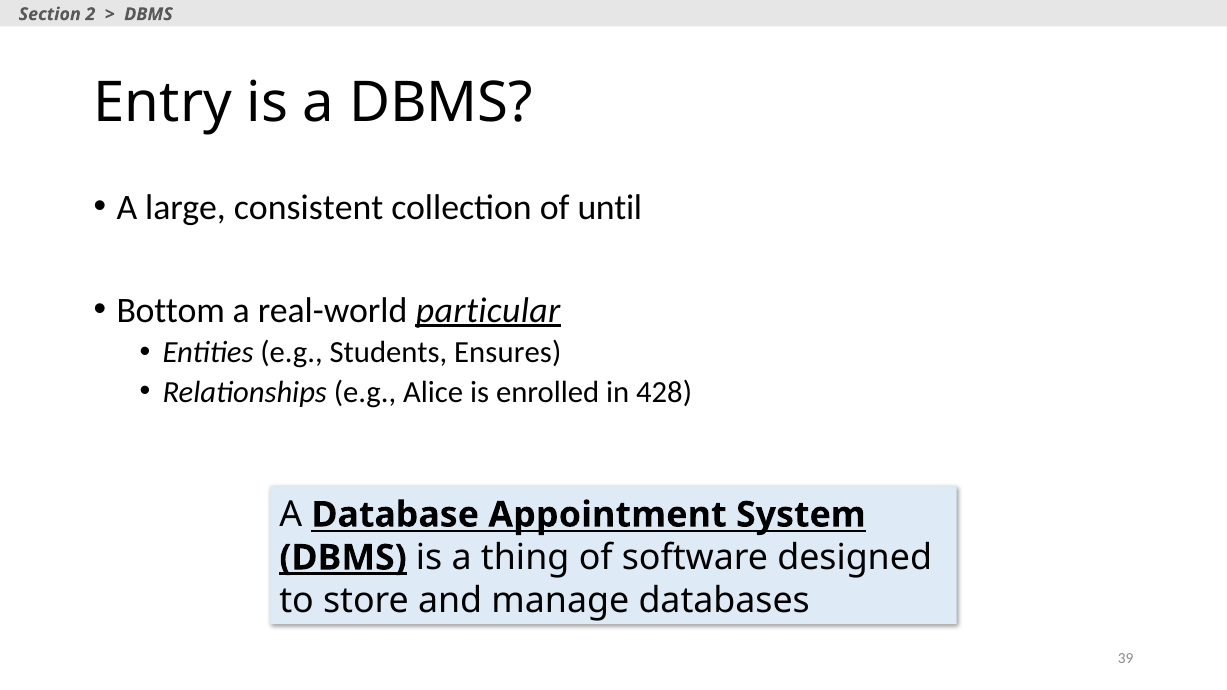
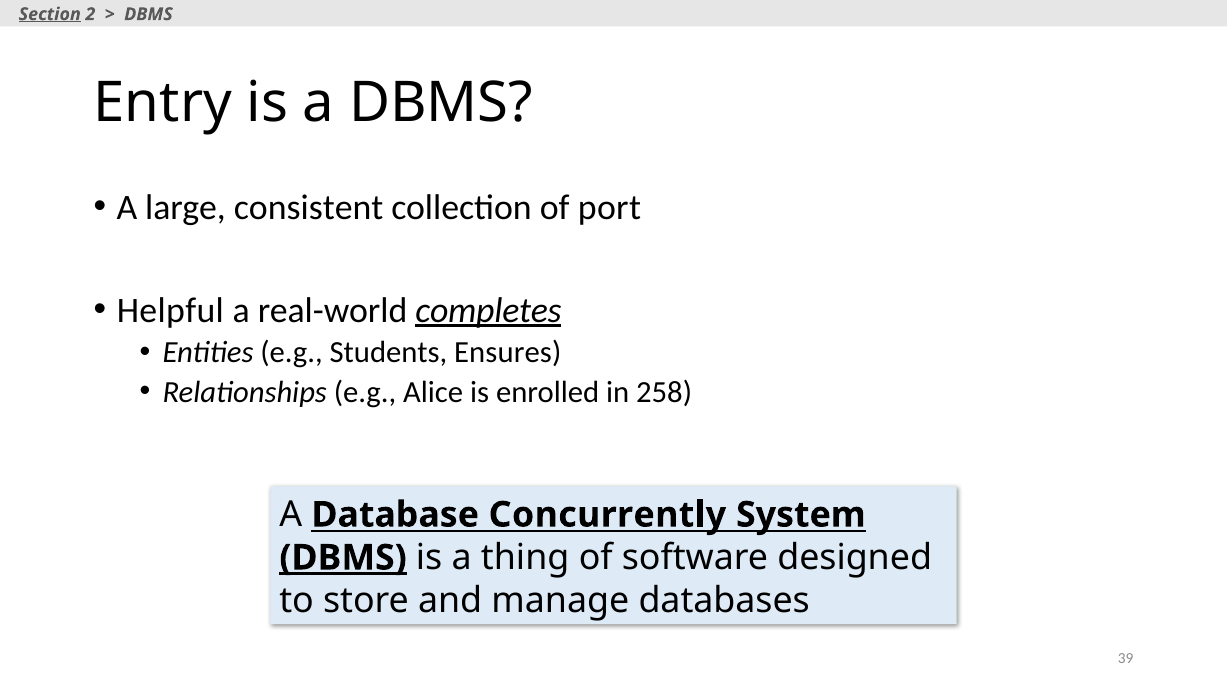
Section underline: none -> present (50, 14)
until: until -> port (609, 207)
Bottom: Bottom -> Helpful (170, 310)
particular: particular -> completes (488, 310)
428: 428 -> 258 (664, 392)
Appointment: Appointment -> Concurrently (607, 515)
